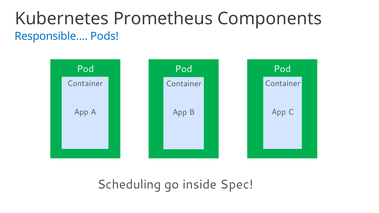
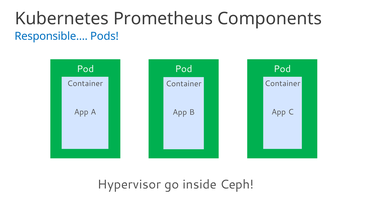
Scheduling: Scheduling -> Hypervisor (129, 185)
Spec: Spec -> Ceph (237, 185)
